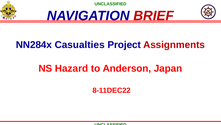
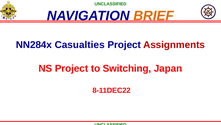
BRIEF colour: red -> orange (154, 16)
NS Hazard: Hazard -> Project (72, 68)
Anderson: Anderson -> Switching (127, 68)
